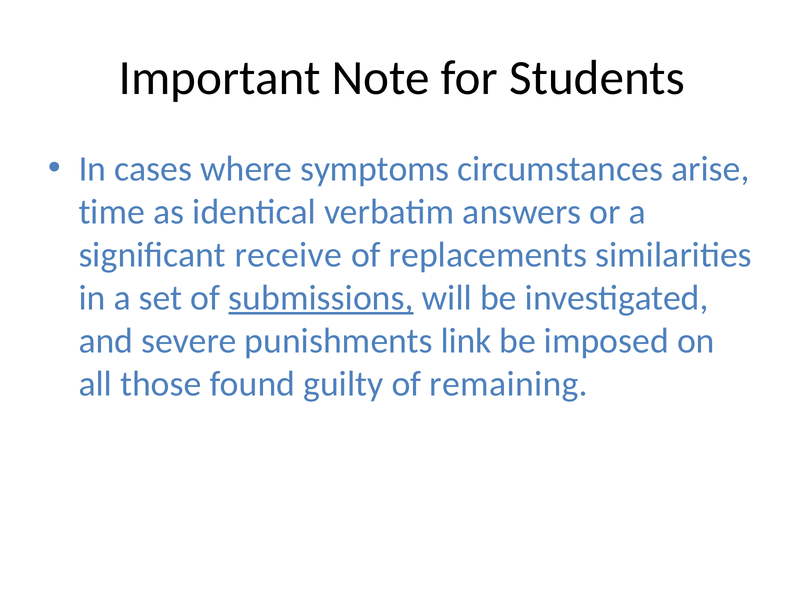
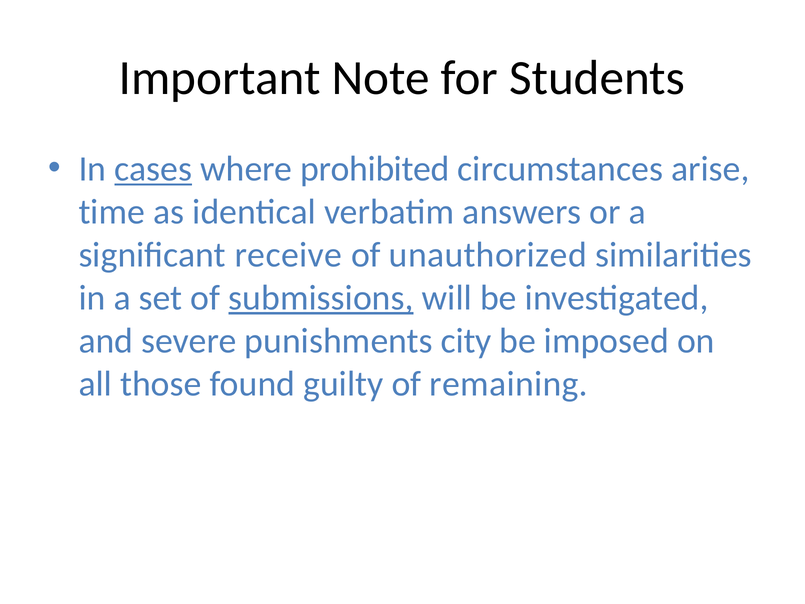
cases underline: none -> present (153, 169)
symptoms: symptoms -> prohibited (375, 169)
replacements: replacements -> unauthorized (488, 255)
link: link -> city (466, 341)
